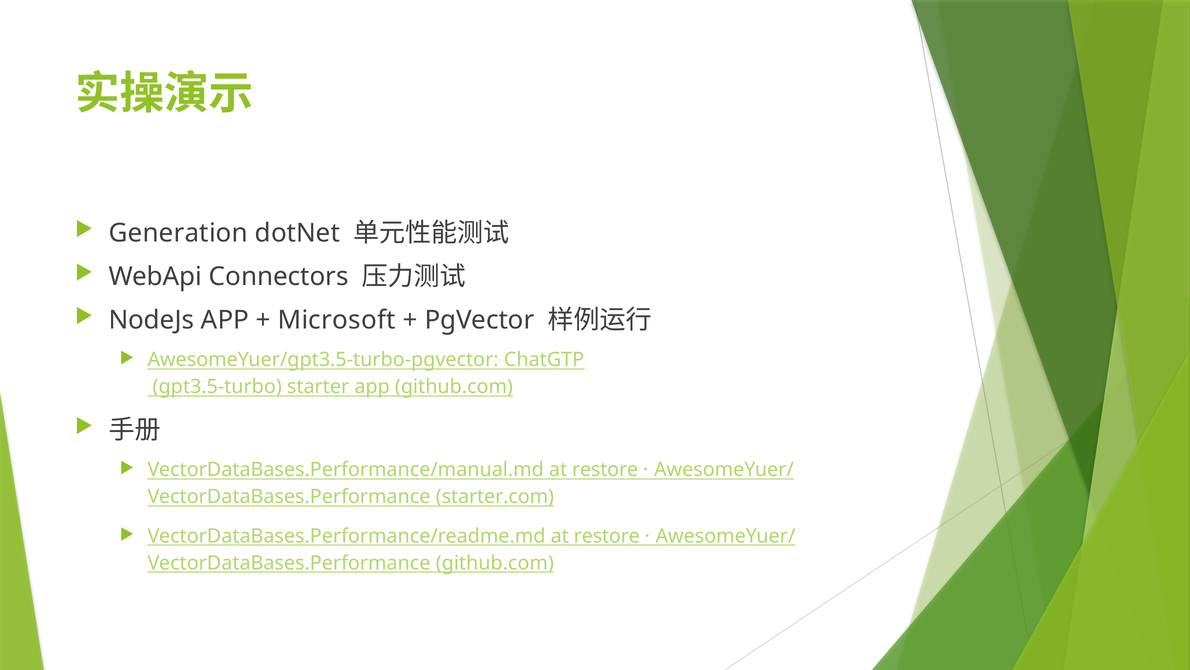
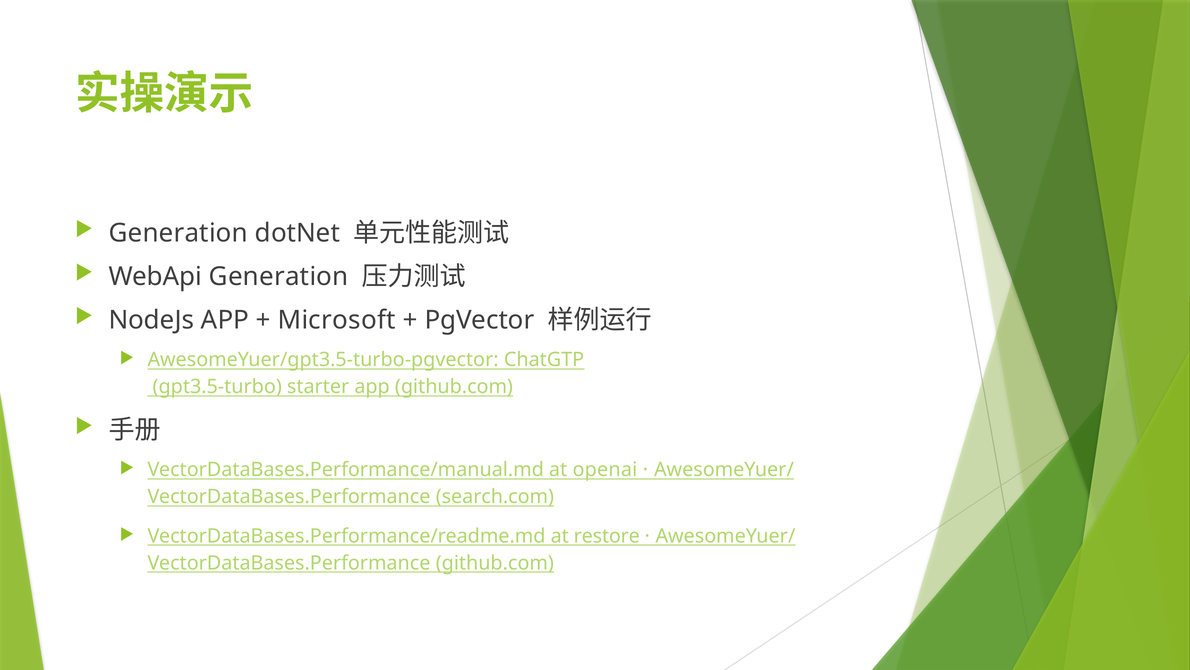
WebApi Connectors: Connectors -> Generation (279, 276)
VectorDataBases.Performance/manual.md at restore: restore -> openai (605, 469)
starter.com: starter.com -> search.com (495, 496)
